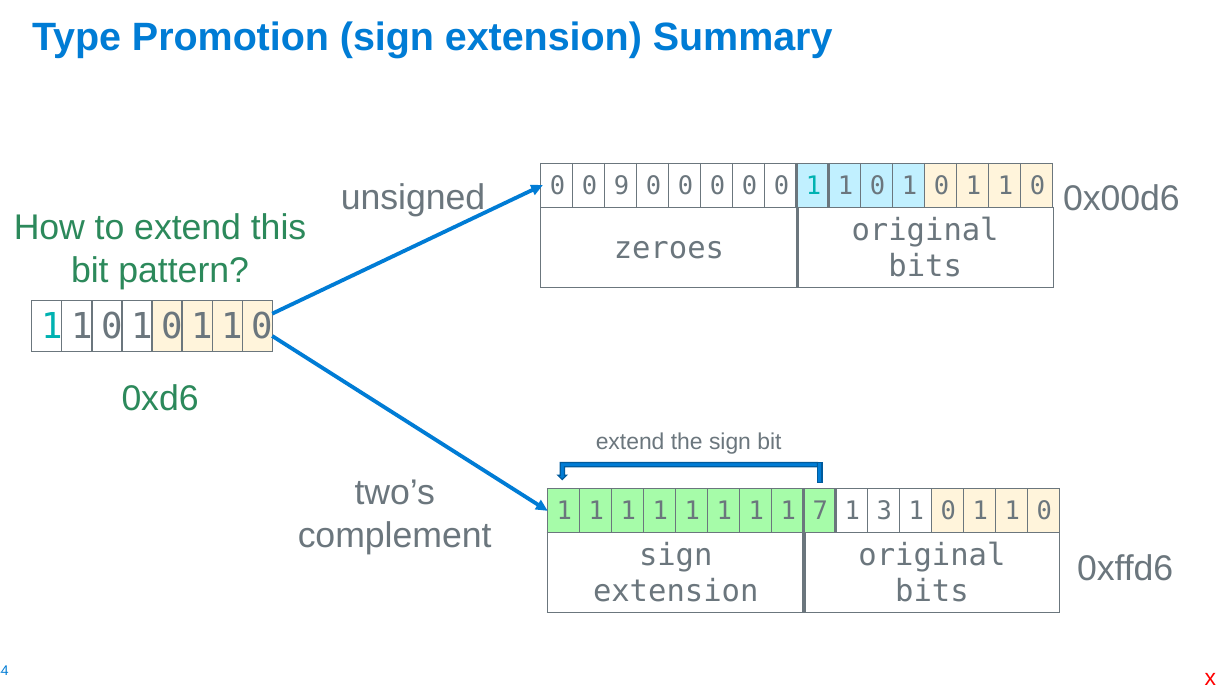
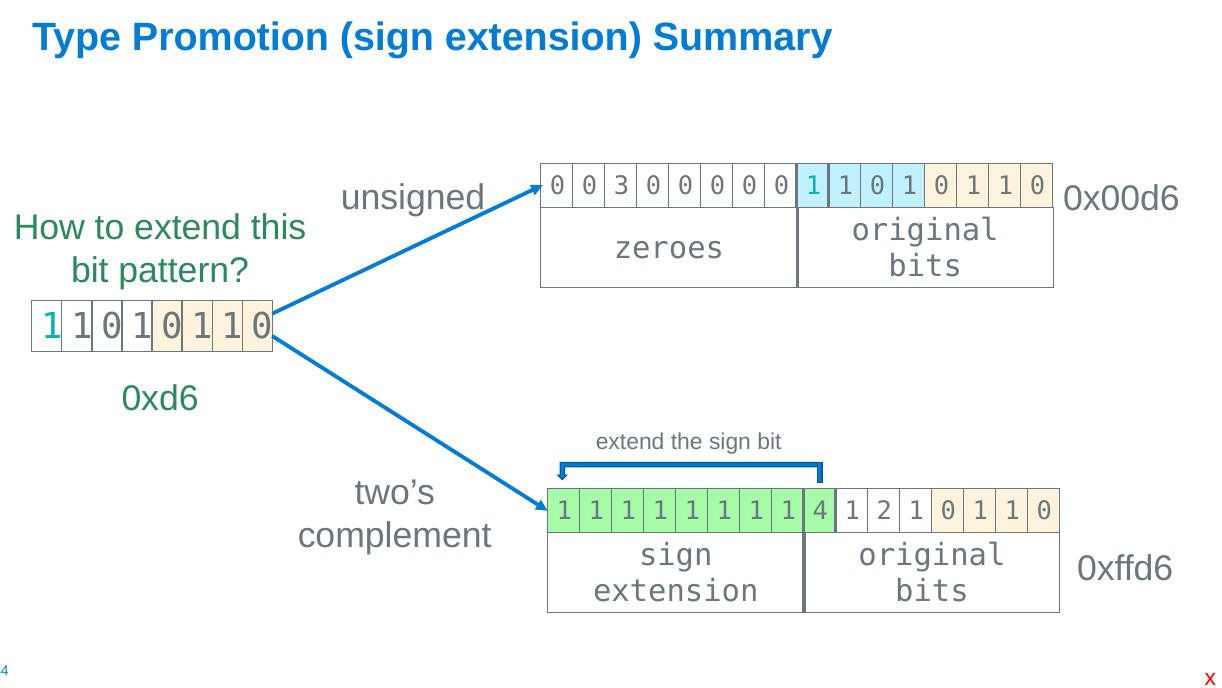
9: 9 -> 3 (622, 186)
7: 7 -> 4 (820, 511)
3: 3 -> 2 (884, 511)
